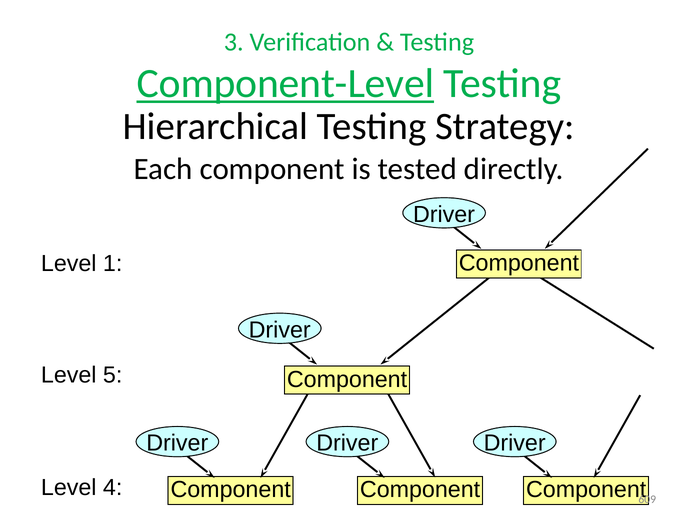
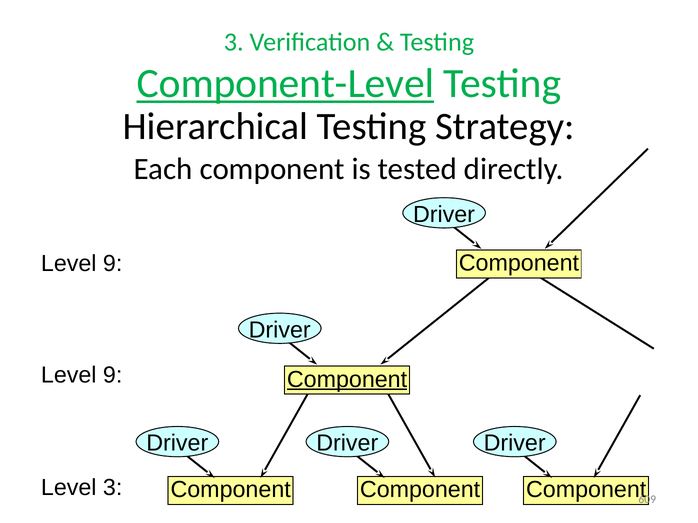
1: 1 -> 9 (113, 264)
5: 5 -> 9 (113, 376)
Component underline: none -> present (347, 380)
Level 4: 4 -> 3 (113, 488)
